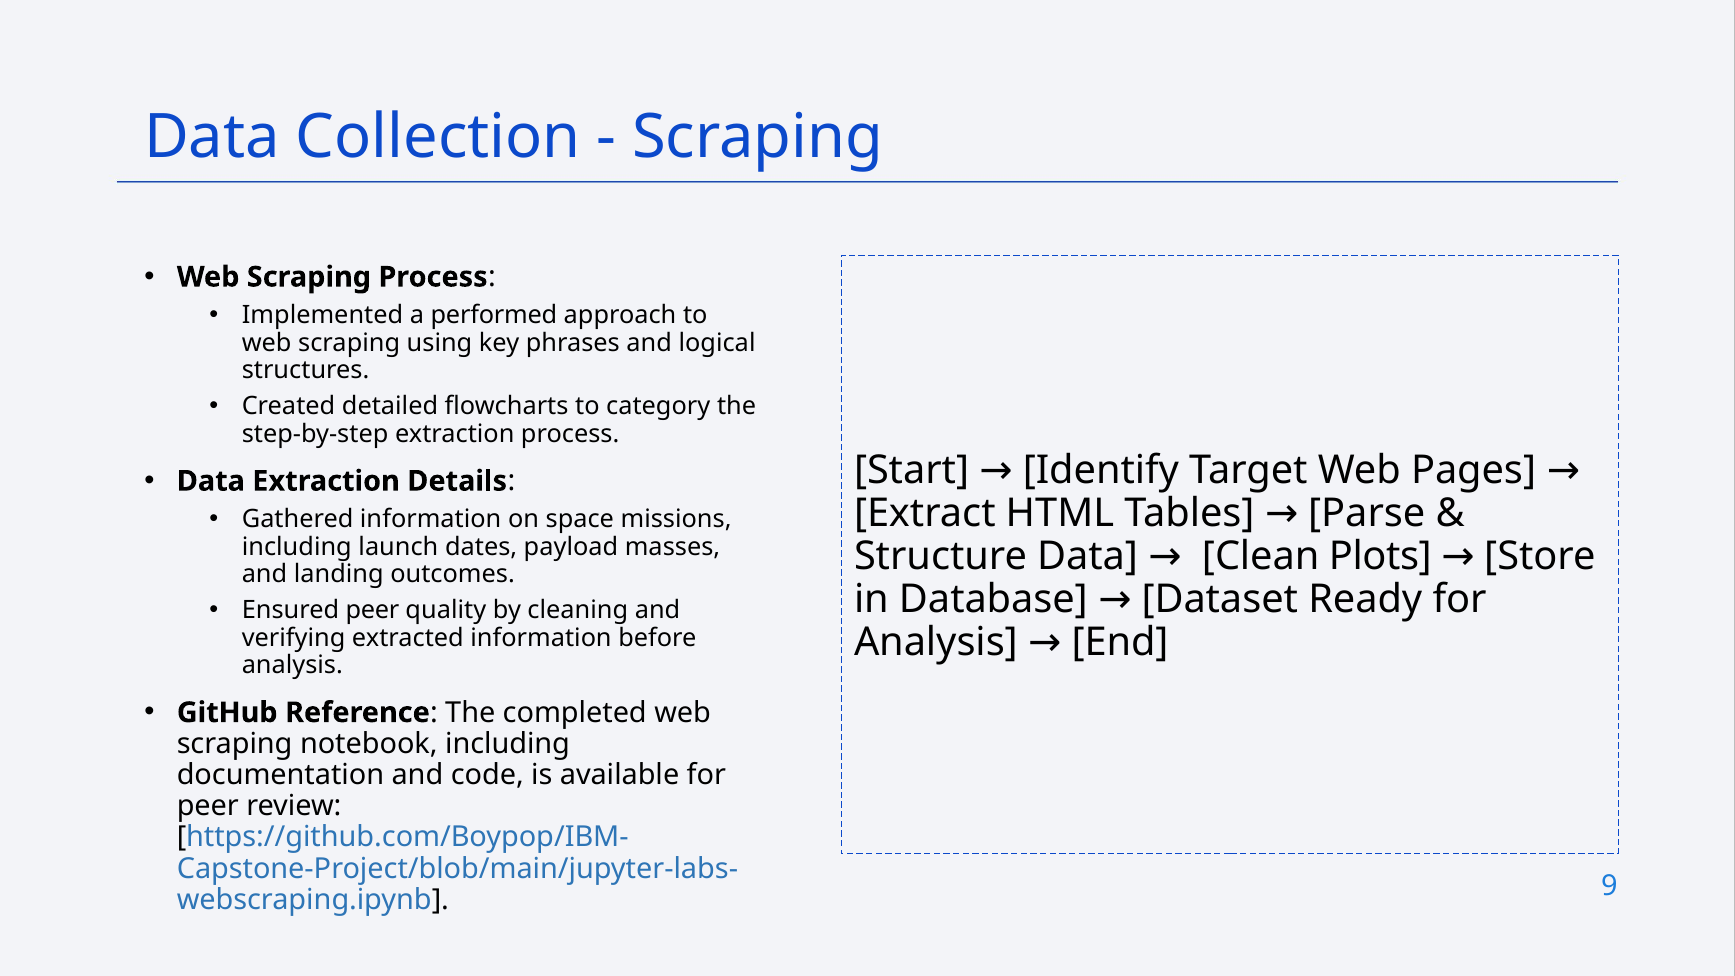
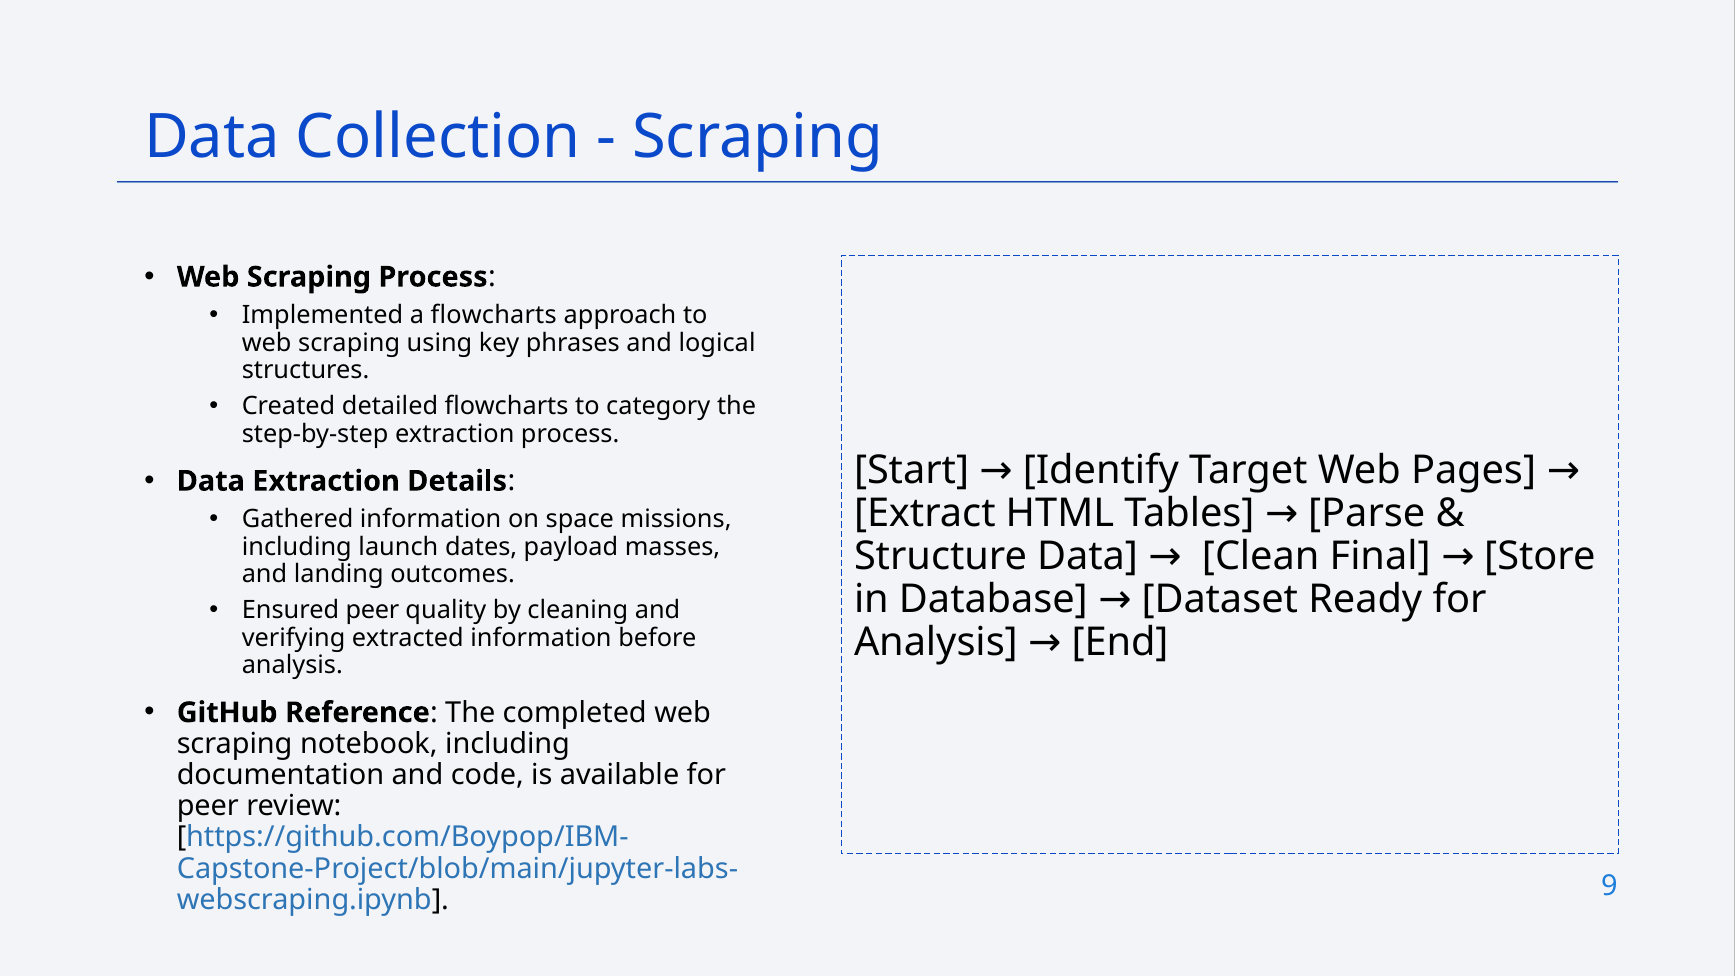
a performed: performed -> flowcharts (494, 315)
Plots: Plots -> Final (1380, 556)
